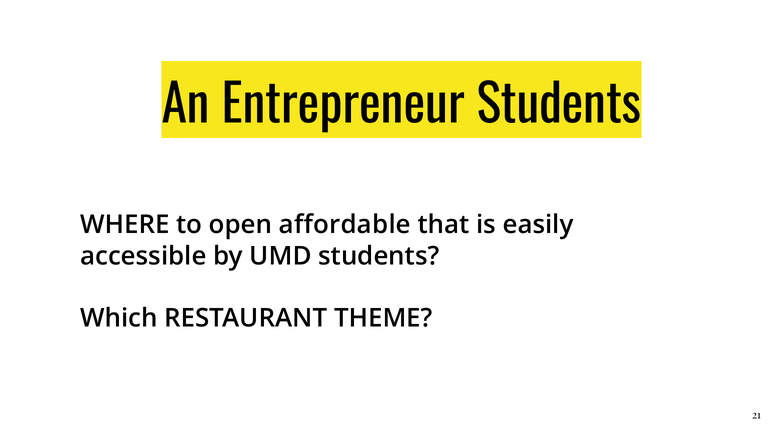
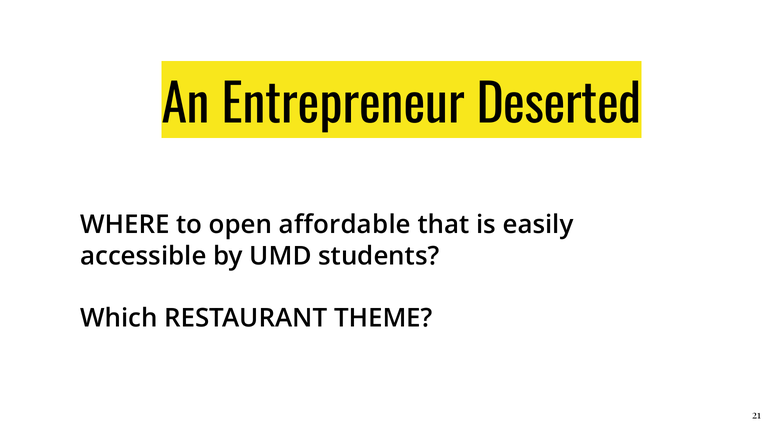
Entrepreneur Students: Students -> Deserted (559, 106)
